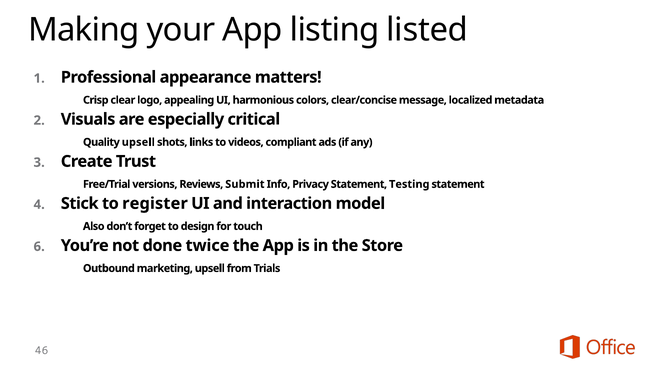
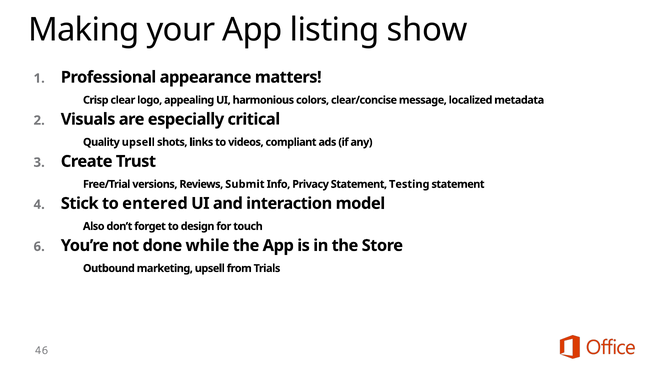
listed: listed -> show (427, 30)
register: register -> entered (155, 204)
twice: twice -> while (208, 246)
